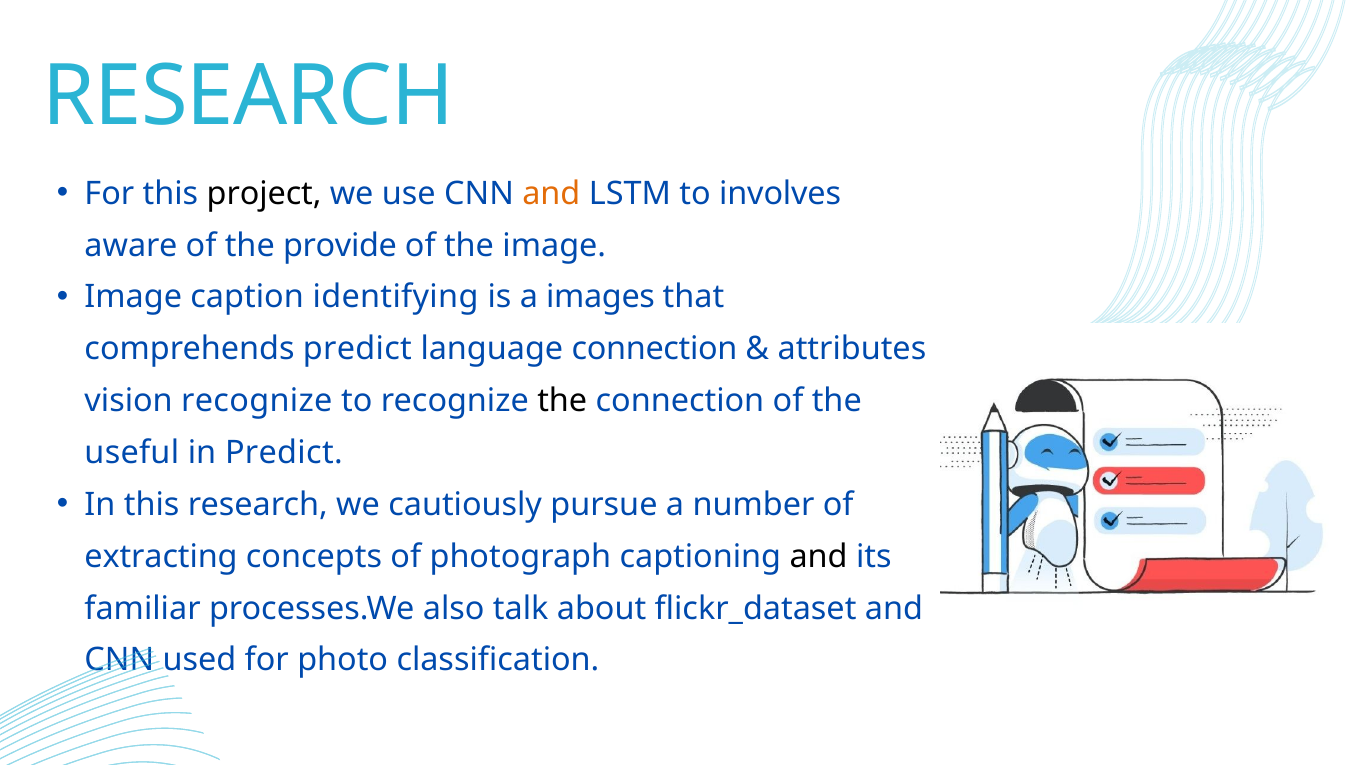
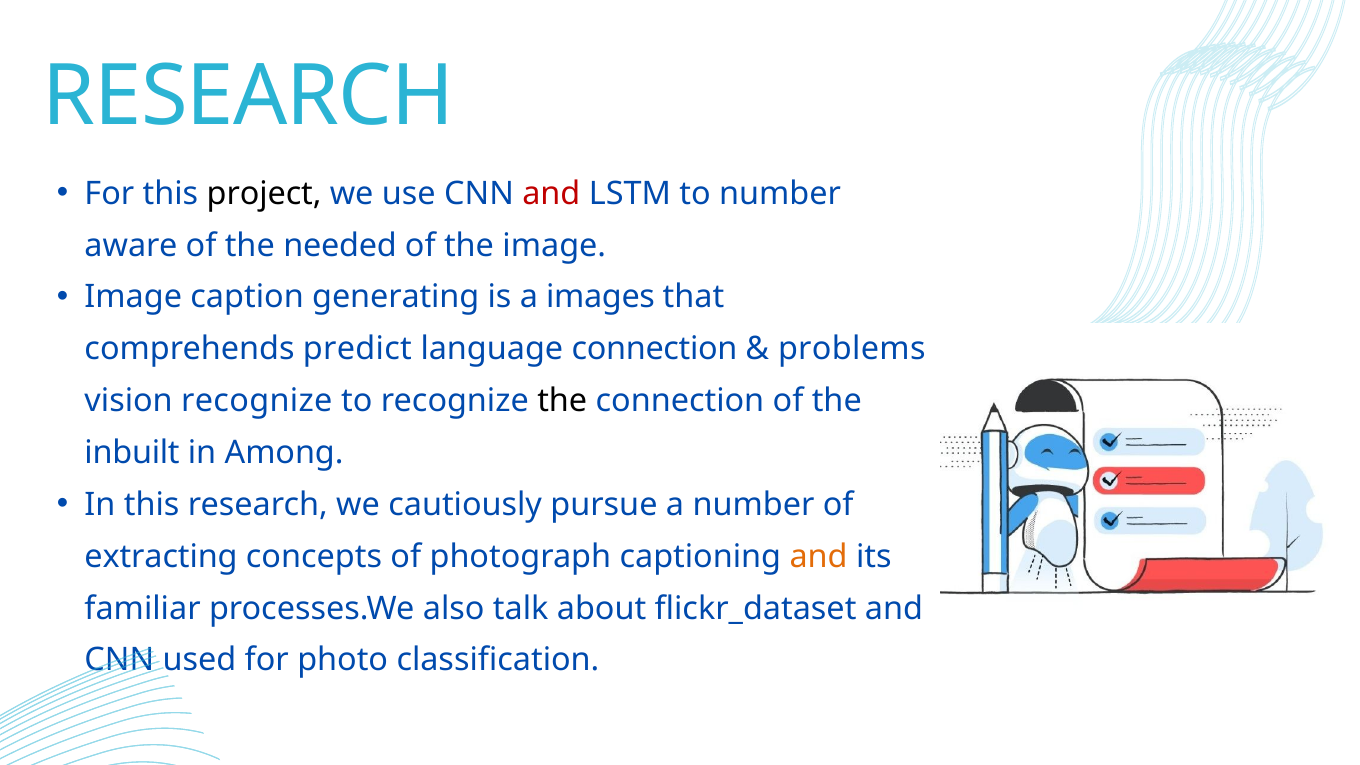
and colour: orange -> red (551, 194)
to involves: involves -> number (780, 194)
provide: provide -> needed (340, 245)
identifying: identifying -> generating (396, 297)
attributes: attributes -> problems (852, 349)
useful: useful -> inbuilt (132, 453)
in Predict: Predict -> Among (284, 453)
and colour: black -> orange (819, 557)
